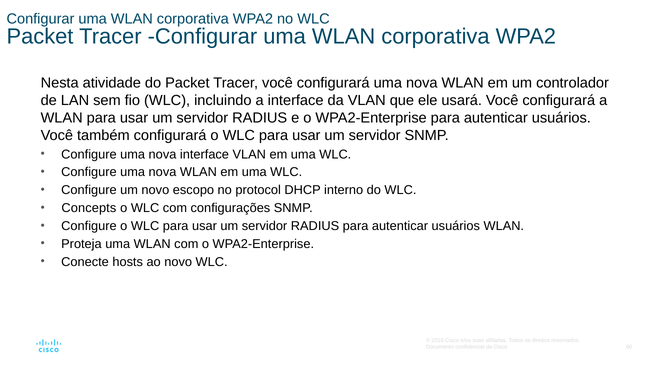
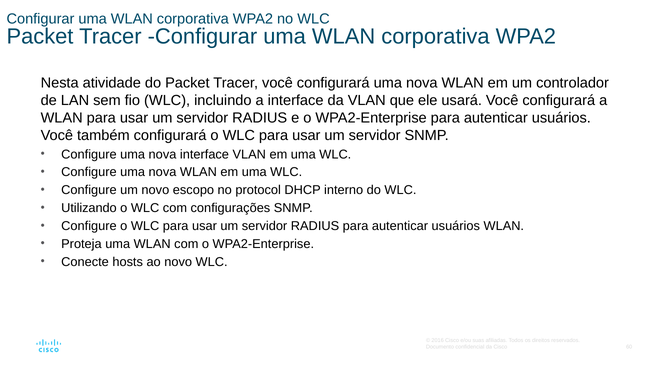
Concepts: Concepts -> Utilizando (89, 208)
